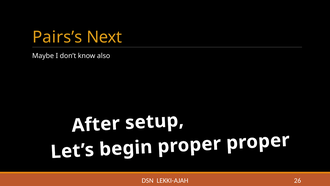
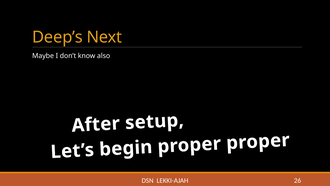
Pairs’s: Pairs’s -> Deep’s (57, 37)
